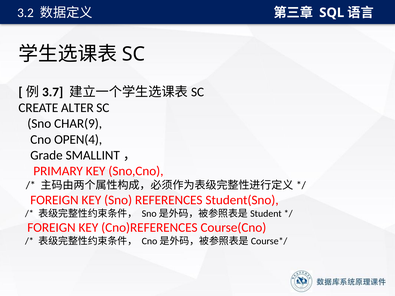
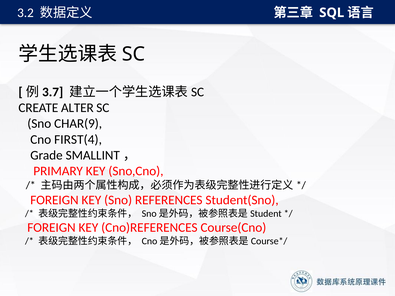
OPEN(4: OPEN(4 -> FIRST(4 (78, 140)
